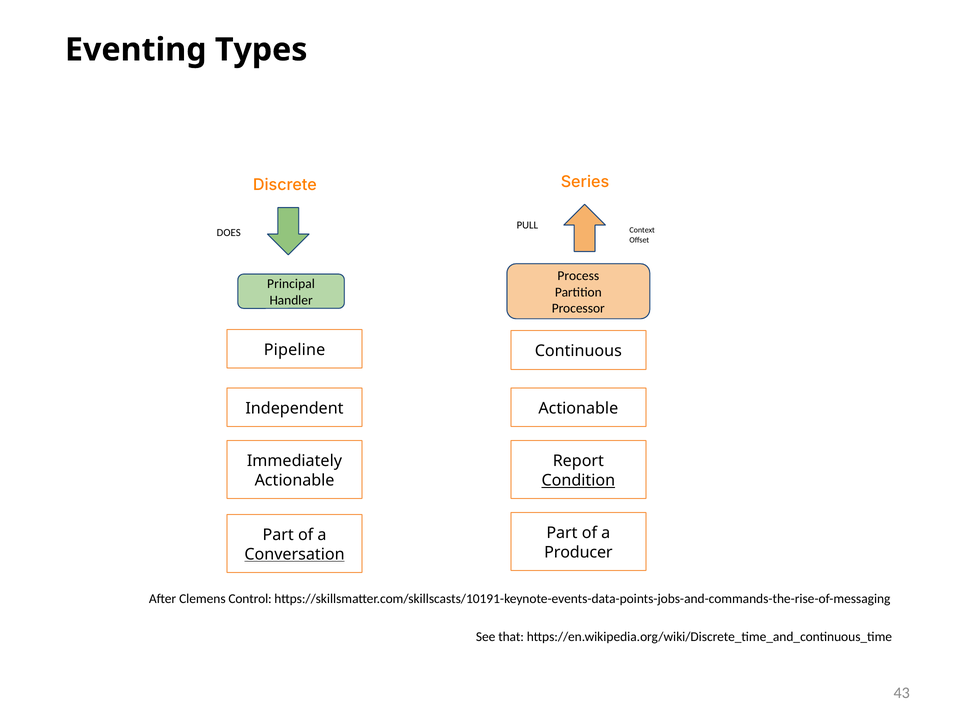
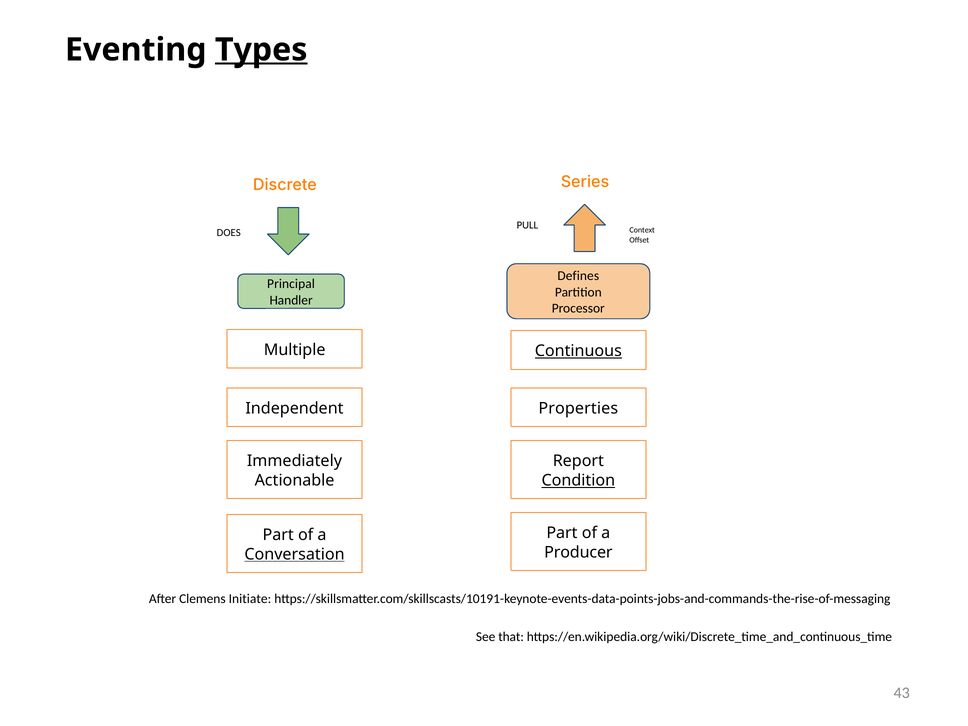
Types underline: none -> present (261, 50)
Process: Process -> Defines (578, 276)
Pipeline: Pipeline -> Multiple (295, 350)
Continuous underline: none -> present (578, 351)
Independent Actionable: Actionable -> Properties (578, 408)
Control: Control -> Initiate (250, 599)
